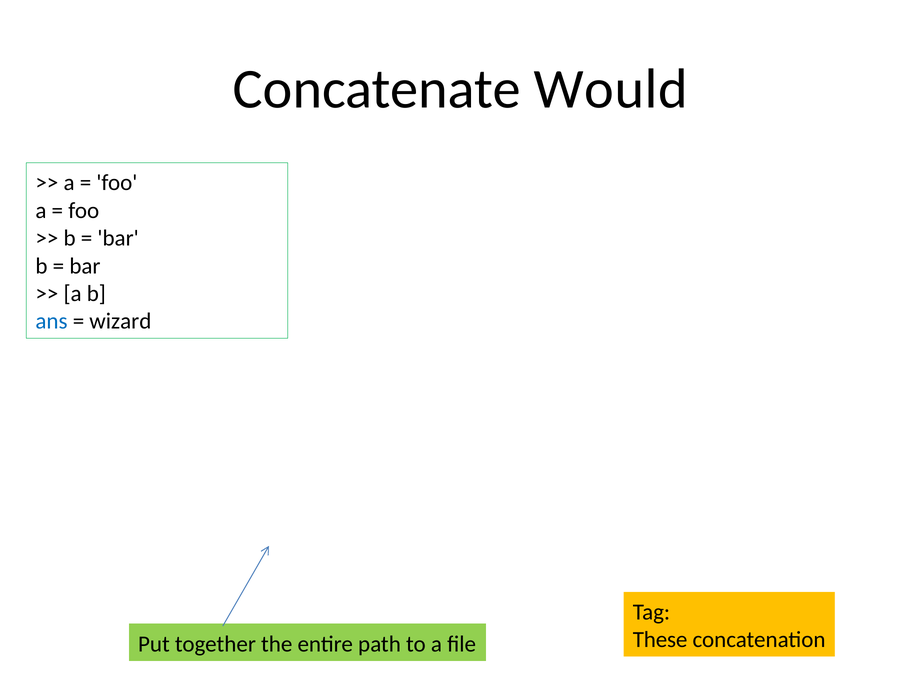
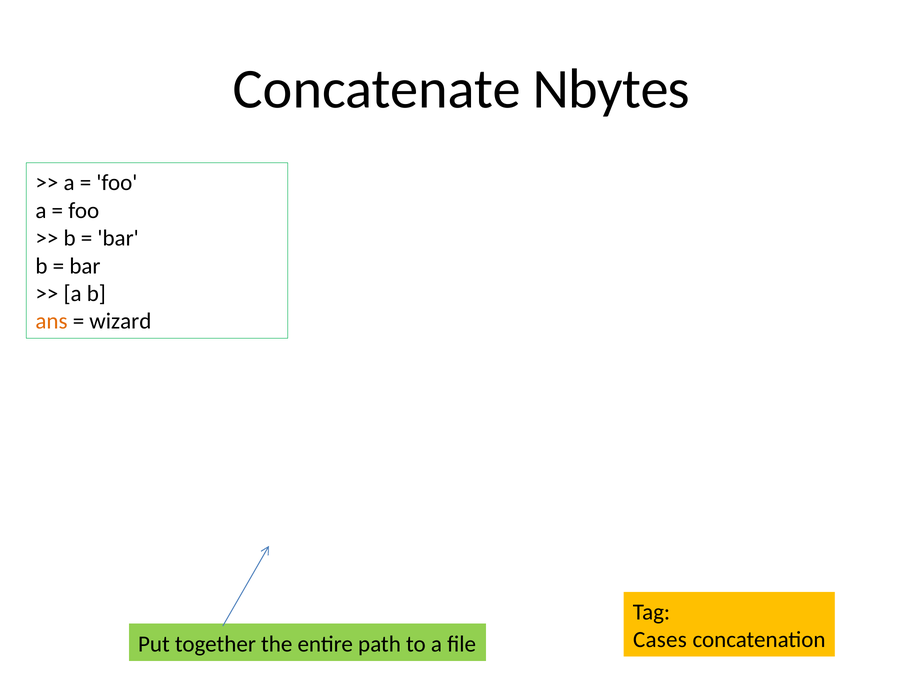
Would: Would -> Nbytes (611, 89)
ans colour: blue -> orange (52, 321)
These: These -> Cases (660, 639)
